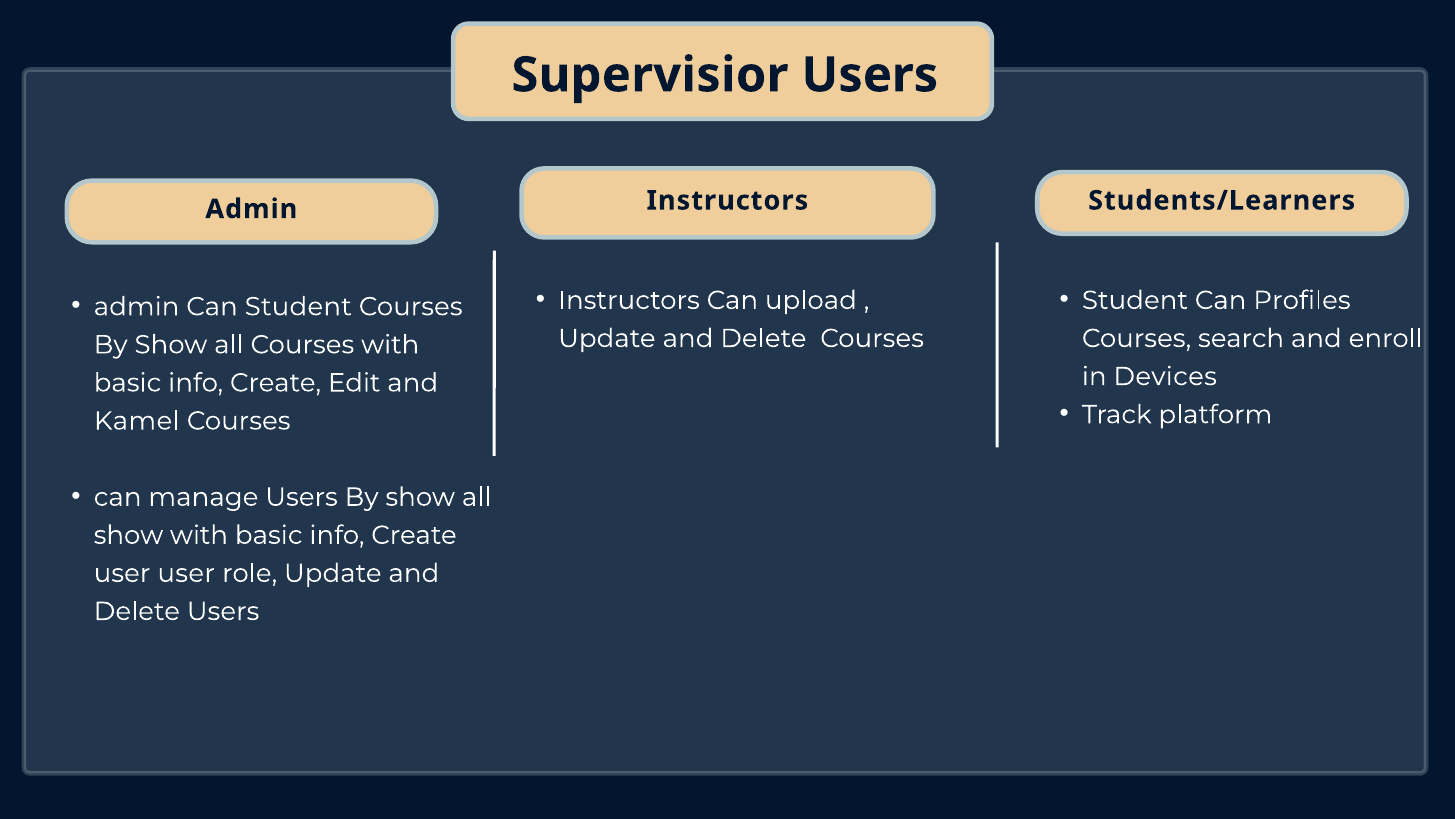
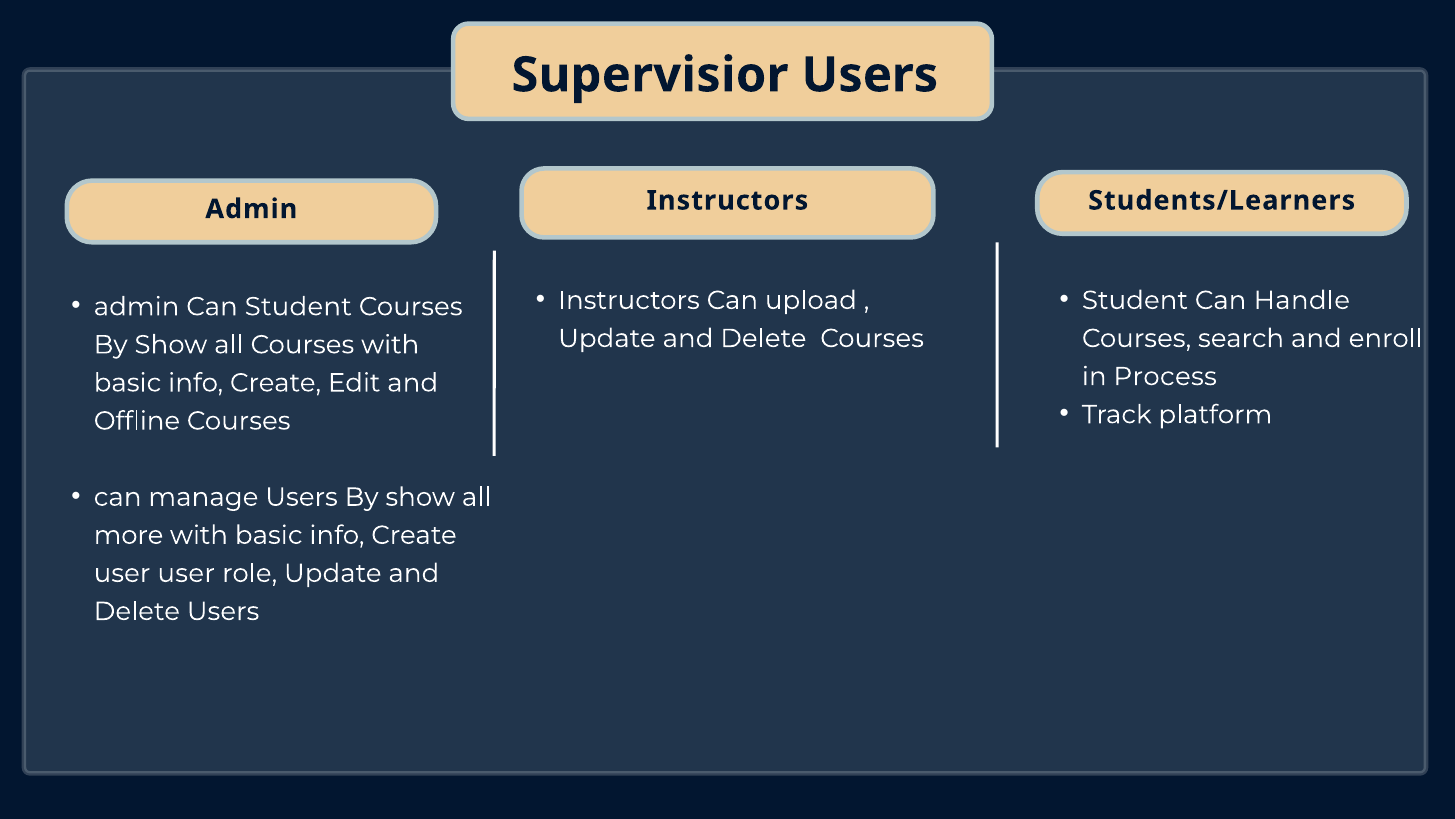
Profiles: Profiles -> Handle (1302, 300)
Devices: Devices -> Process (1165, 376)
Kamel: Kamel -> Offline (137, 421)
show: show -> more (129, 535)
